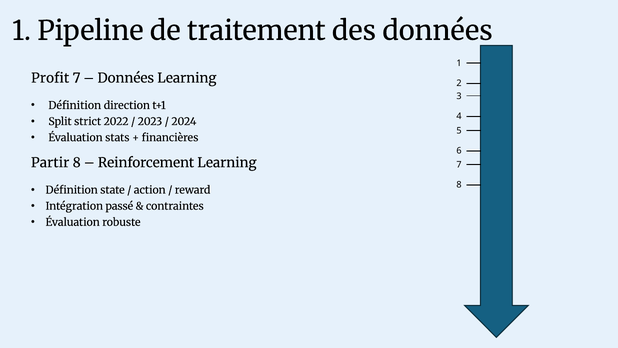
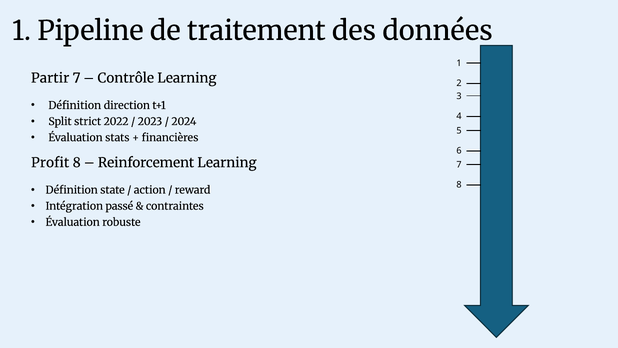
Profit: Profit -> Partir (50, 78)
Données: Données -> Contrôle (126, 78)
Partir: Partir -> Profit (50, 163)
